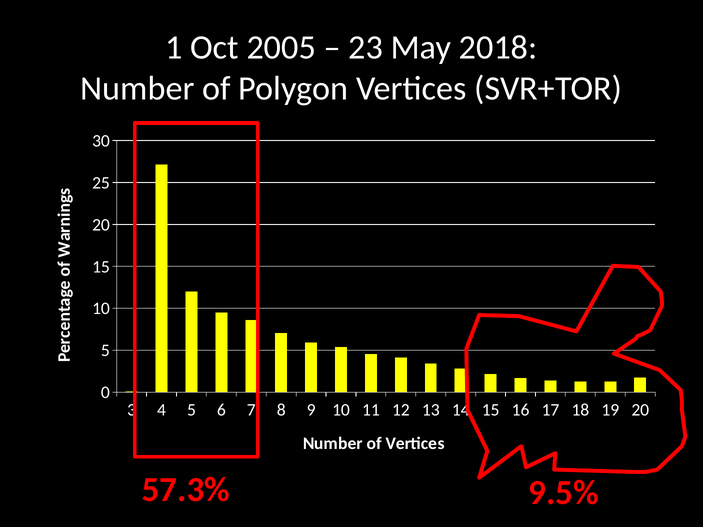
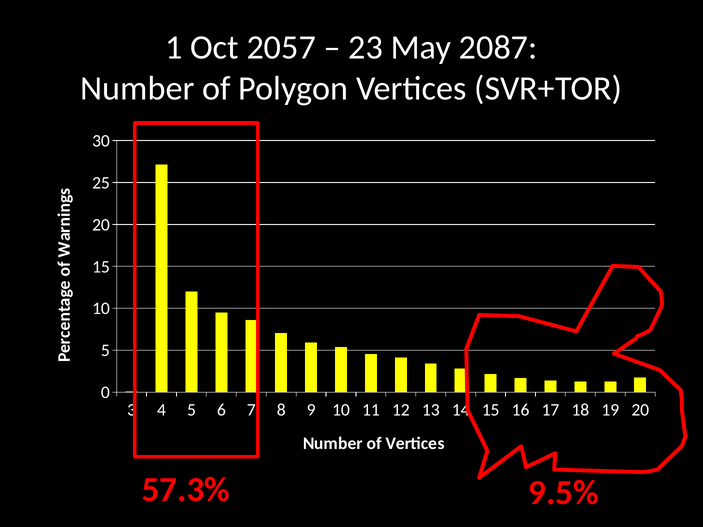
2005: 2005 -> 2057 (281, 48)
2018: 2018 -> 2087 (498, 48)
